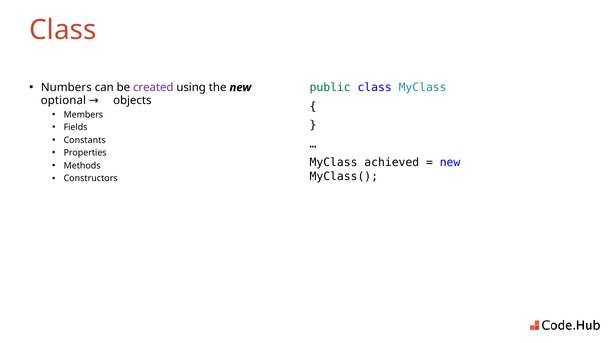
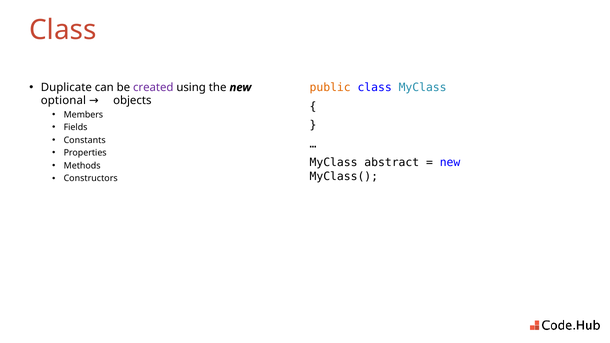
Numbers: Numbers -> Duplicate (66, 87)
public colour: green -> orange (330, 88)
achieved: achieved -> abstract (392, 163)
